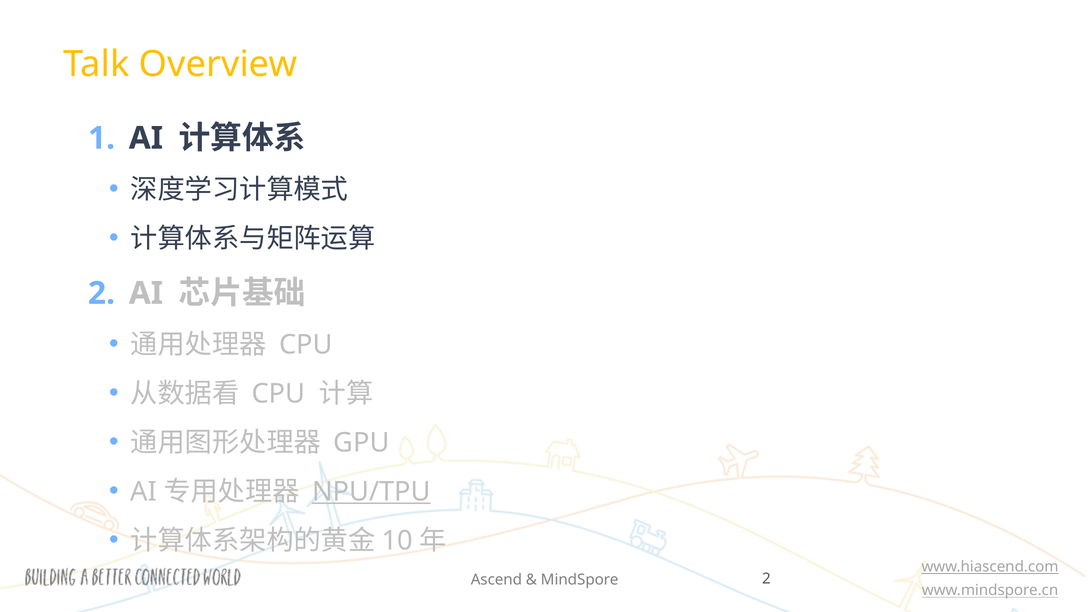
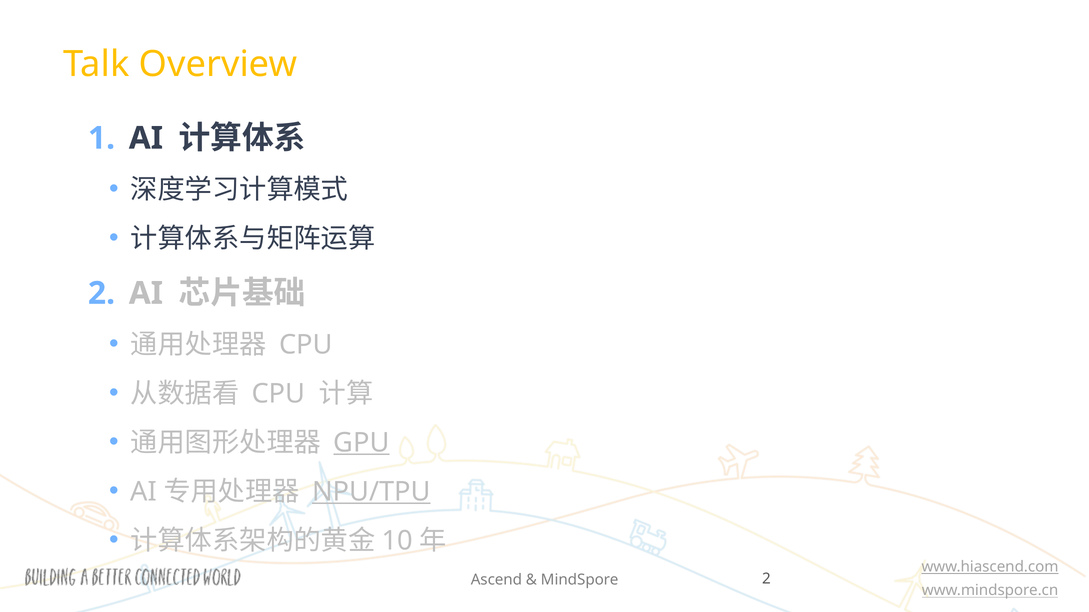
GPU underline: none -> present (362, 443)
